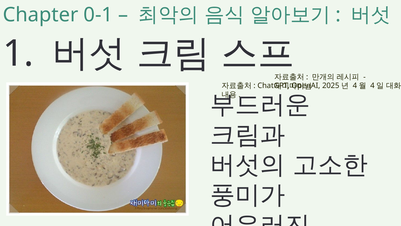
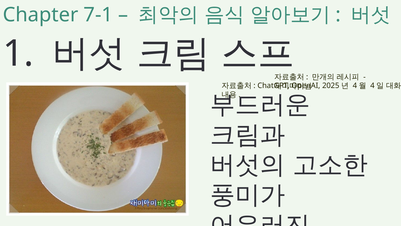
0-1: 0-1 -> 7-1 (98, 15)
